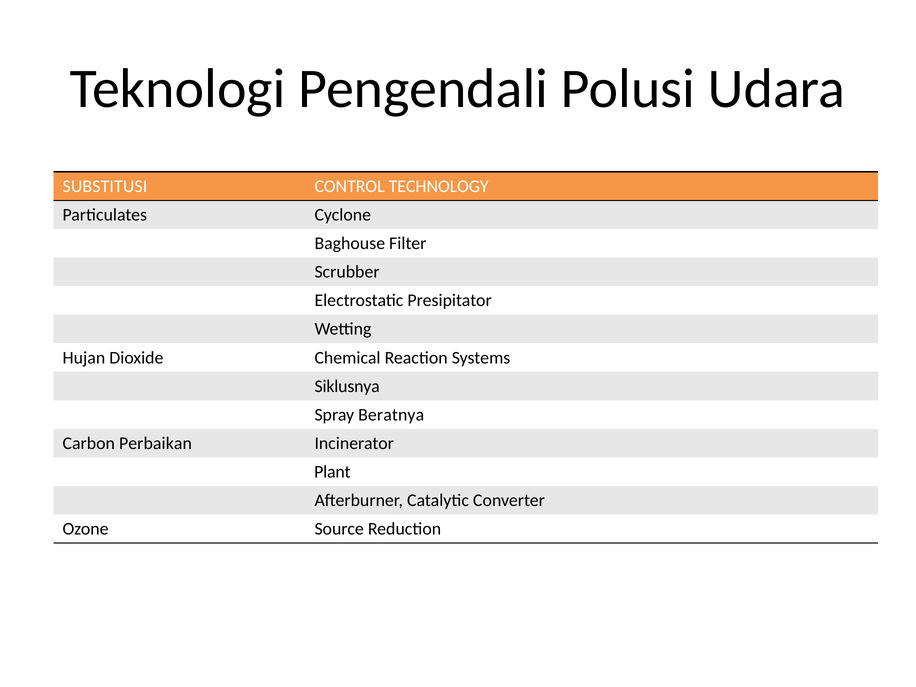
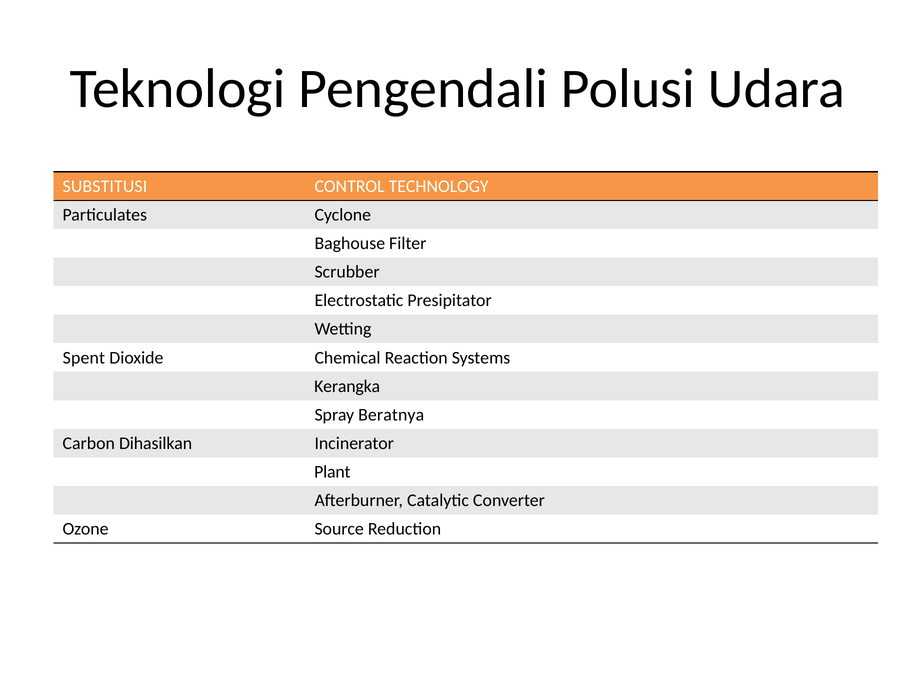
Hujan: Hujan -> Spent (84, 358)
Siklusnya: Siklusnya -> Kerangka (347, 386)
Perbaikan: Perbaikan -> Dihasilkan (156, 443)
